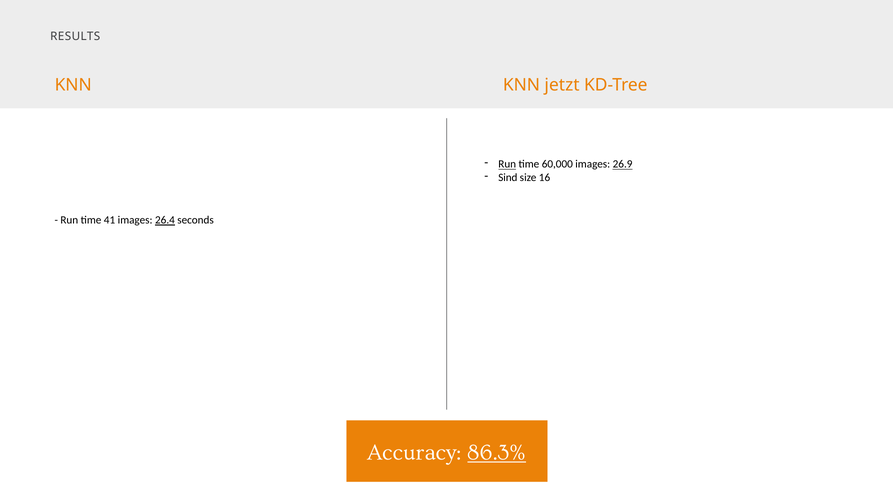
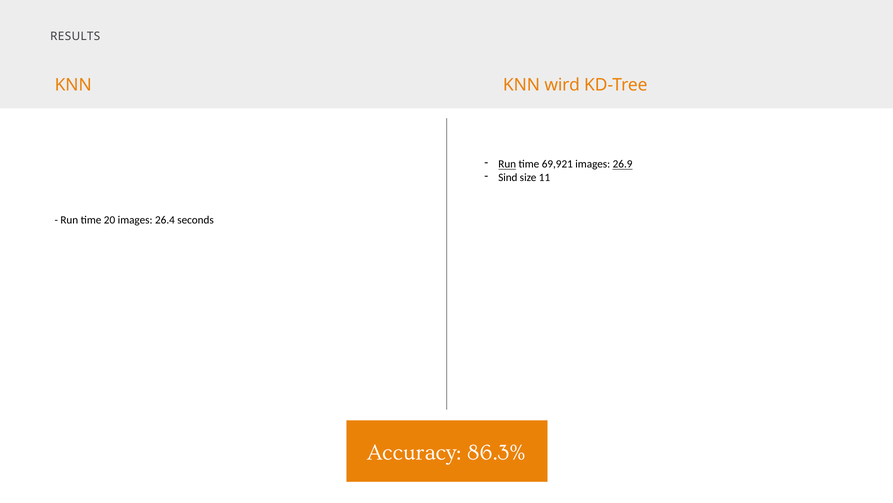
jetzt: jetzt -> wird (562, 85)
60,000: 60,000 -> 69,921 (557, 164)
16: 16 -> 11 (545, 177)
41: 41 -> 20 (110, 220)
26.4 underline: present -> none (165, 220)
86.3% underline: present -> none (497, 452)
